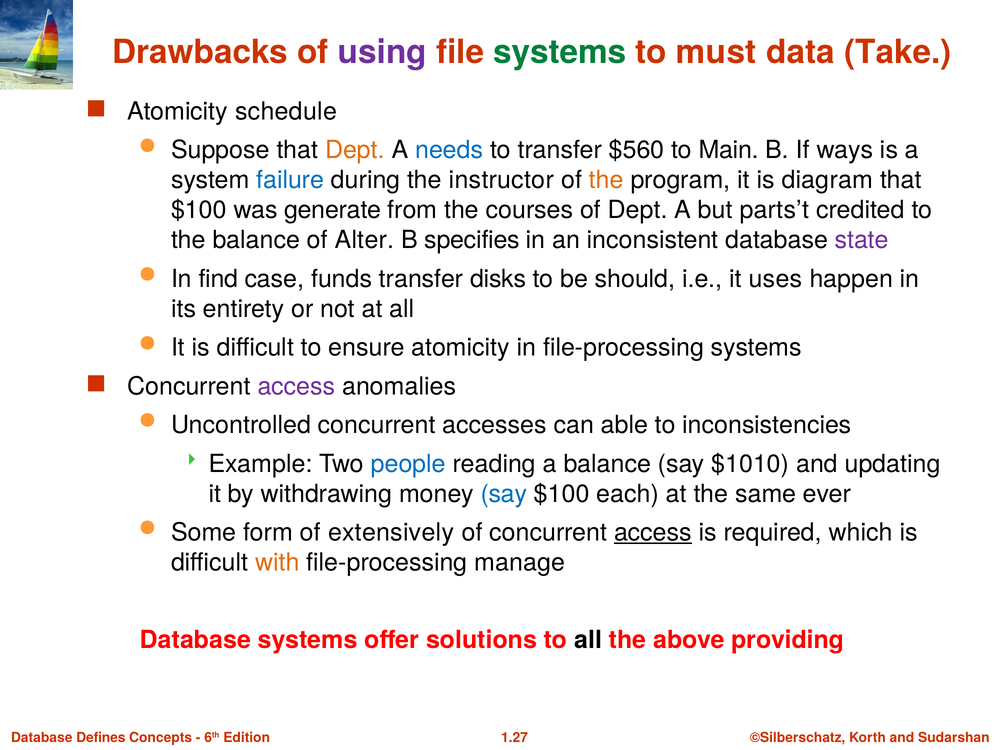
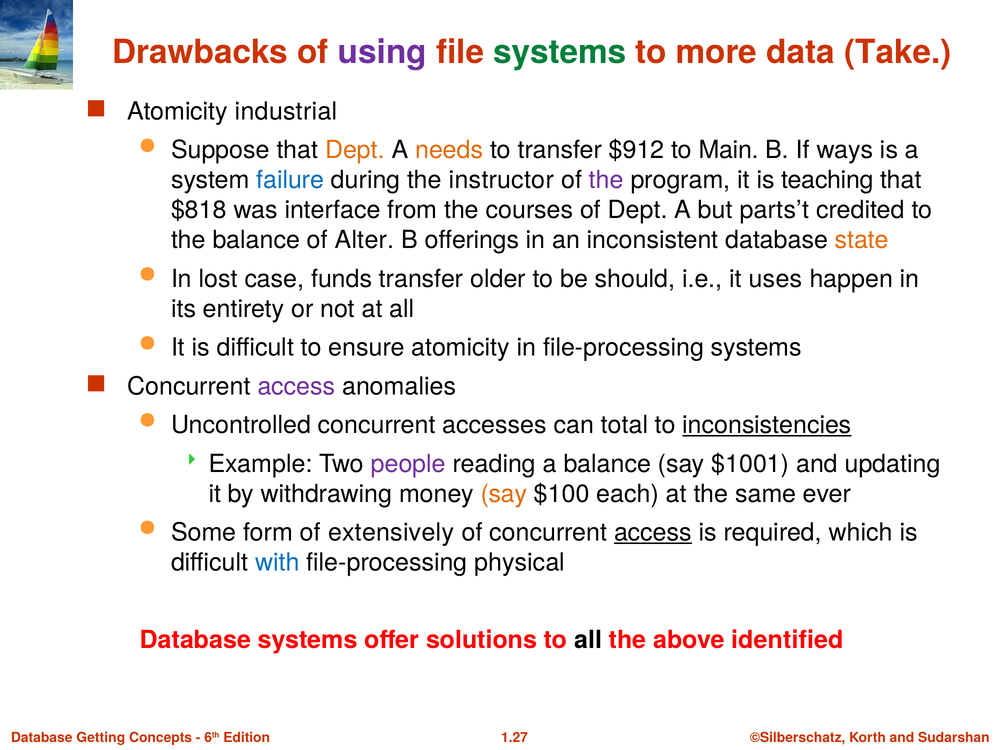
must: must -> more (716, 52)
schedule: schedule -> industrial (286, 111)
needs colour: blue -> orange (449, 150)
$560: $560 -> $912 (636, 150)
the colour: orange -> purple (606, 180)
diagram: diagram -> teaching (827, 180)
$100: $100 -> $818 (199, 210)
generate: generate -> interface (333, 210)
specifies: specifies -> offerings (472, 240)
state colour: purple -> orange (862, 240)
find: find -> lost (218, 279)
disks: disks -> older (498, 279)
able: able -> total (624, 425)
inconsistencies underline: none -> present (767, 425)
people colour: blue -> purple (408, 464)
$1010: $1010 -> $1001 (750, 464)
say colour: blue -> orange (504, 494)
with colour: orange -> blue (277, 562)
manage: manage -> physical (520, 562)
providing: providing -> identified (788, 640)
Defines: Defines -> Getting (101, 737)
